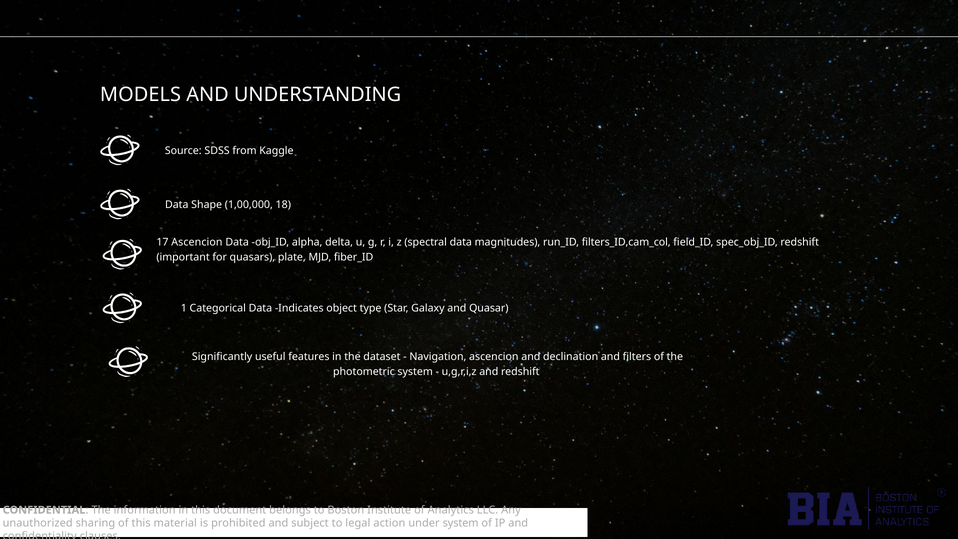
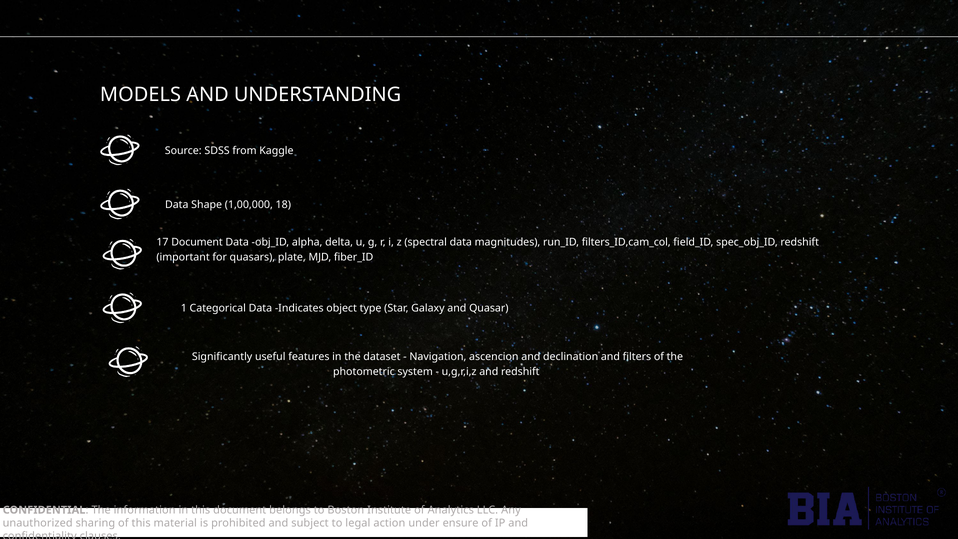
17 Ascencion: Ascencion -> Document (197, 242)
under system: system -> ensure (461, 523)
